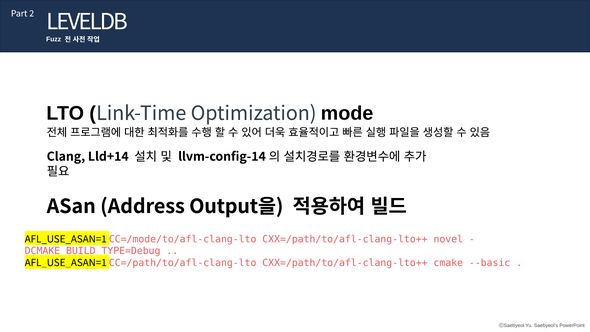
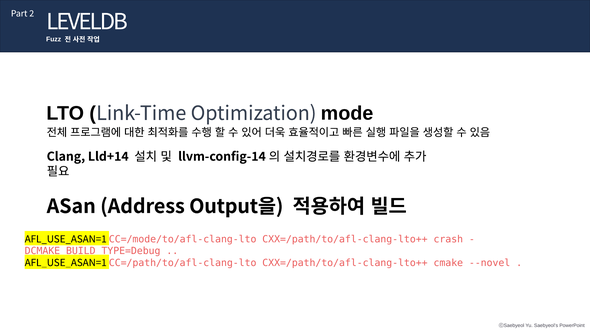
novel: novel -> crash (448, 239)
--basic: --basic -> --novel (490, 263)
